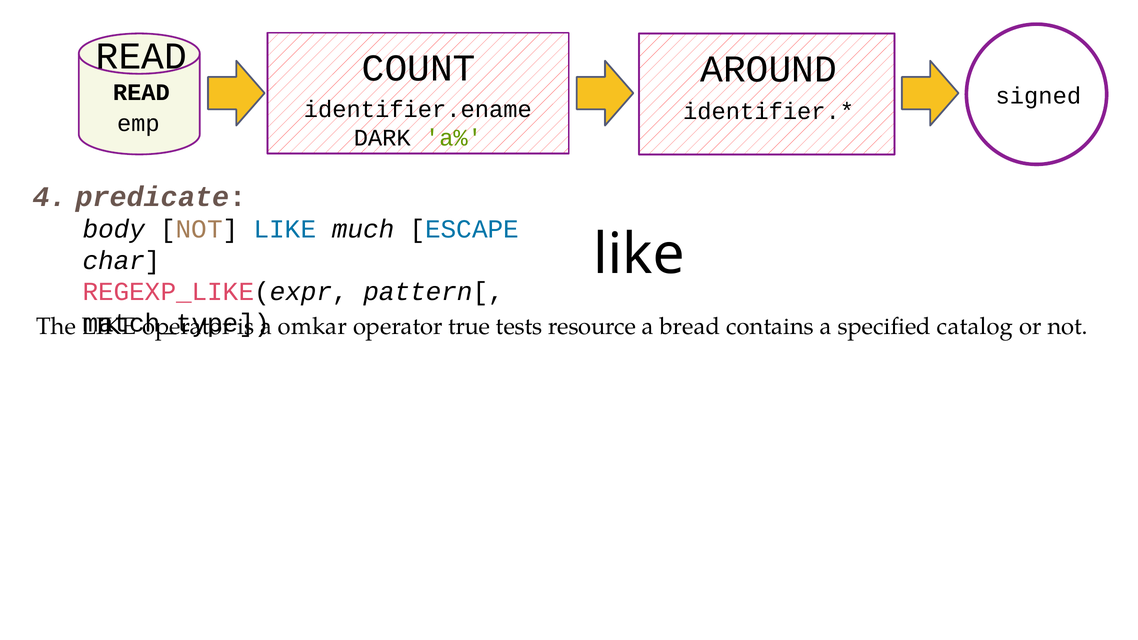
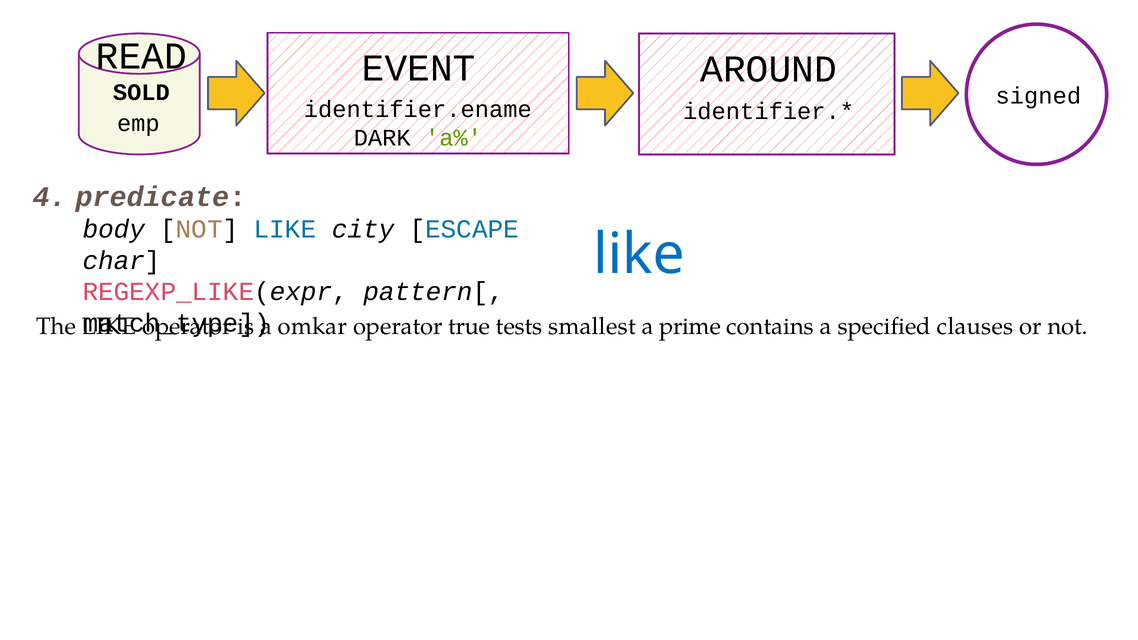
COUNT: COUNT -> EVENT (419, 68)
READ: READ -> SOLD (141, 92)
much: much -> city (363, 229)
like colour: black -> blue (639, 255)
resource: resource -> smallest (592, 327)
bread: bread -> prime (690, 327)
catalog: catalog -> clauses (975, 327)
